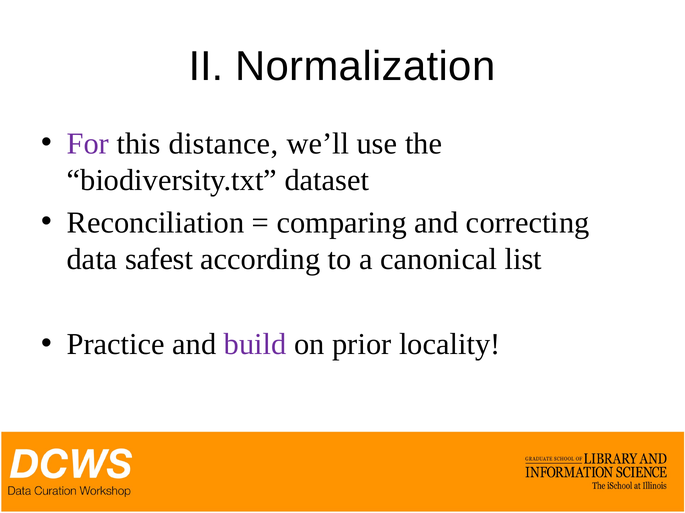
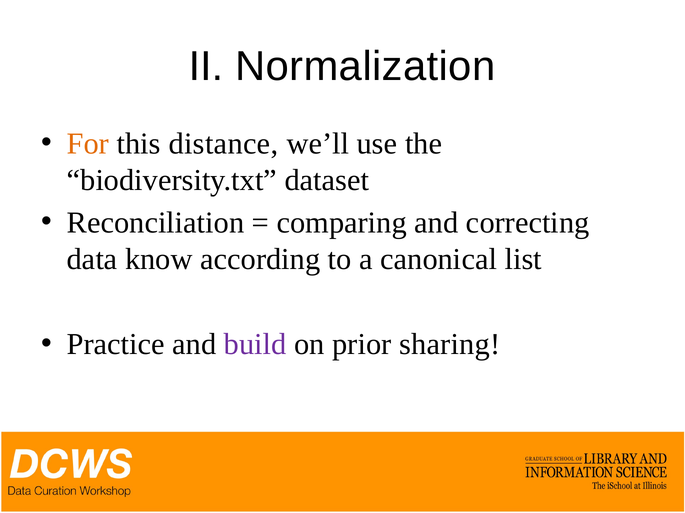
For colour: purple -> orange (88, 144)
safest: safest -> know (159, 259)
locality: locality -> sharing (450, 345)
